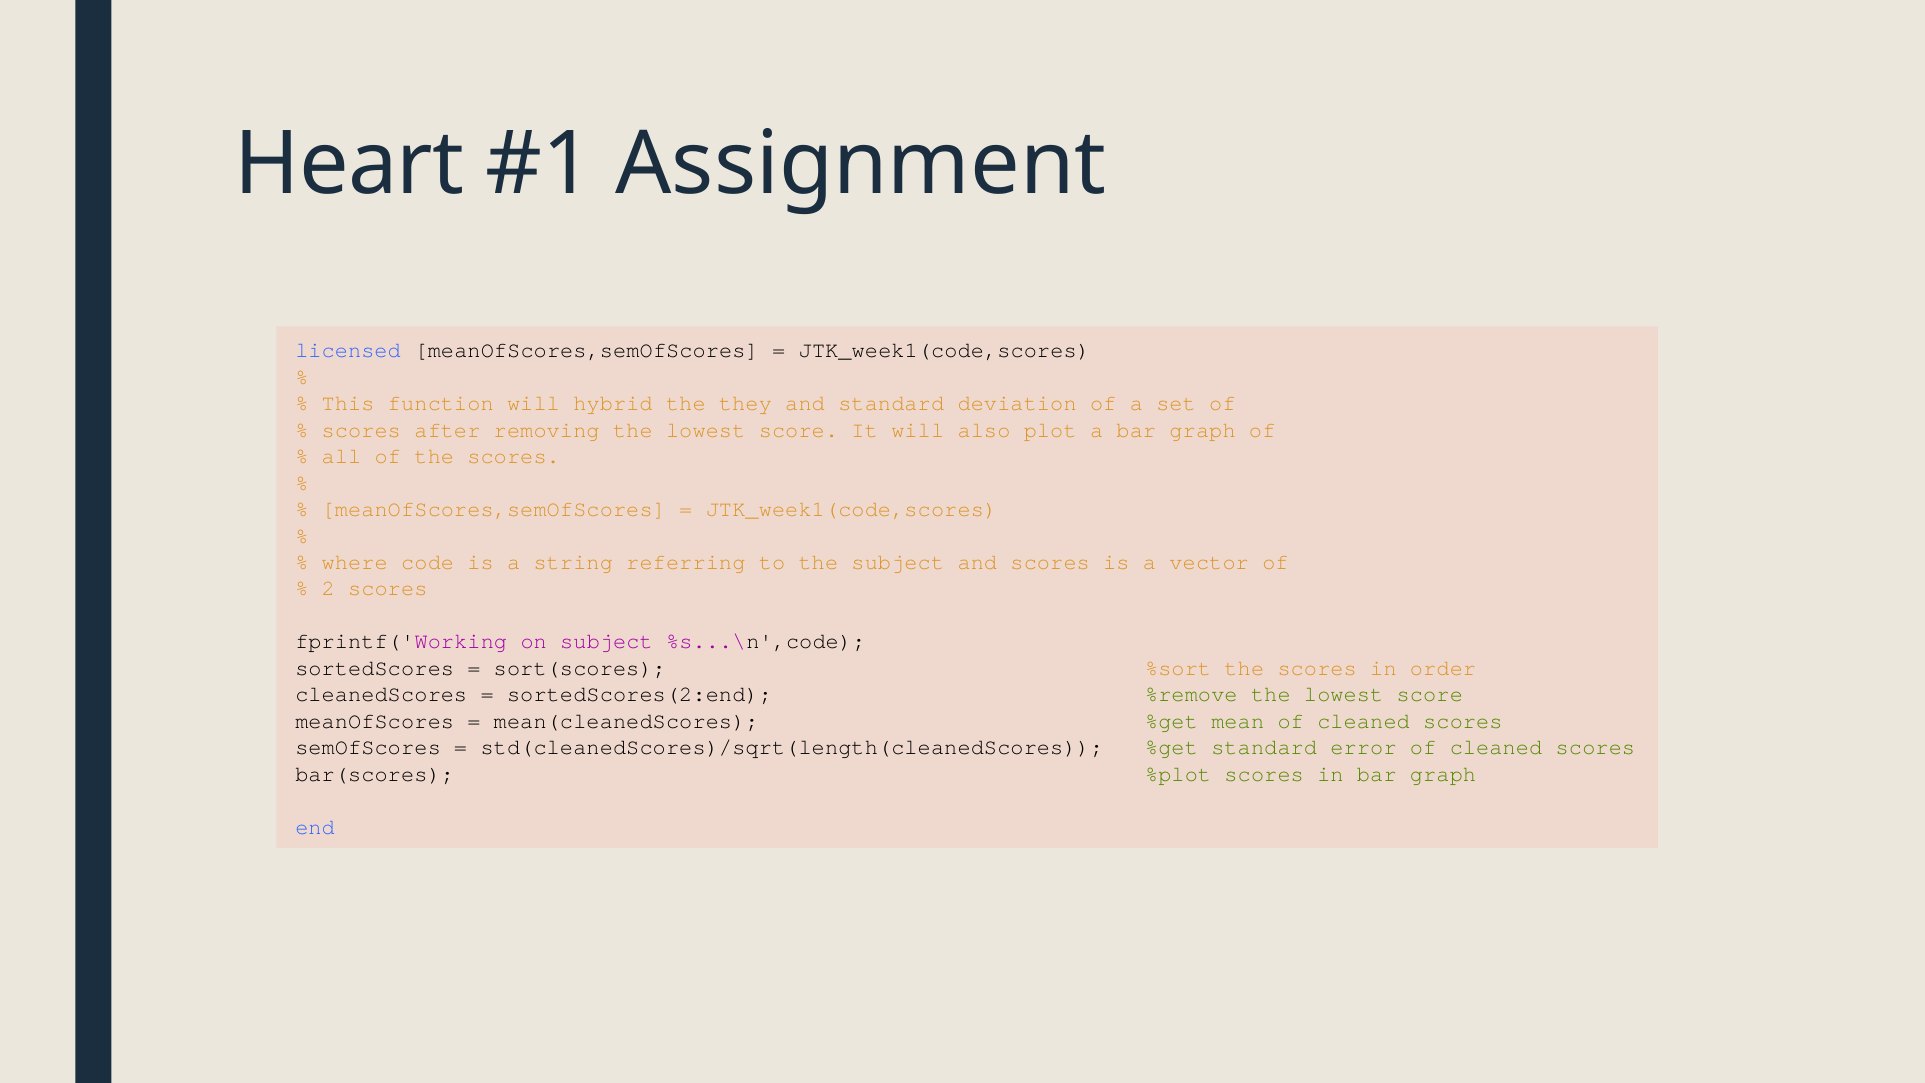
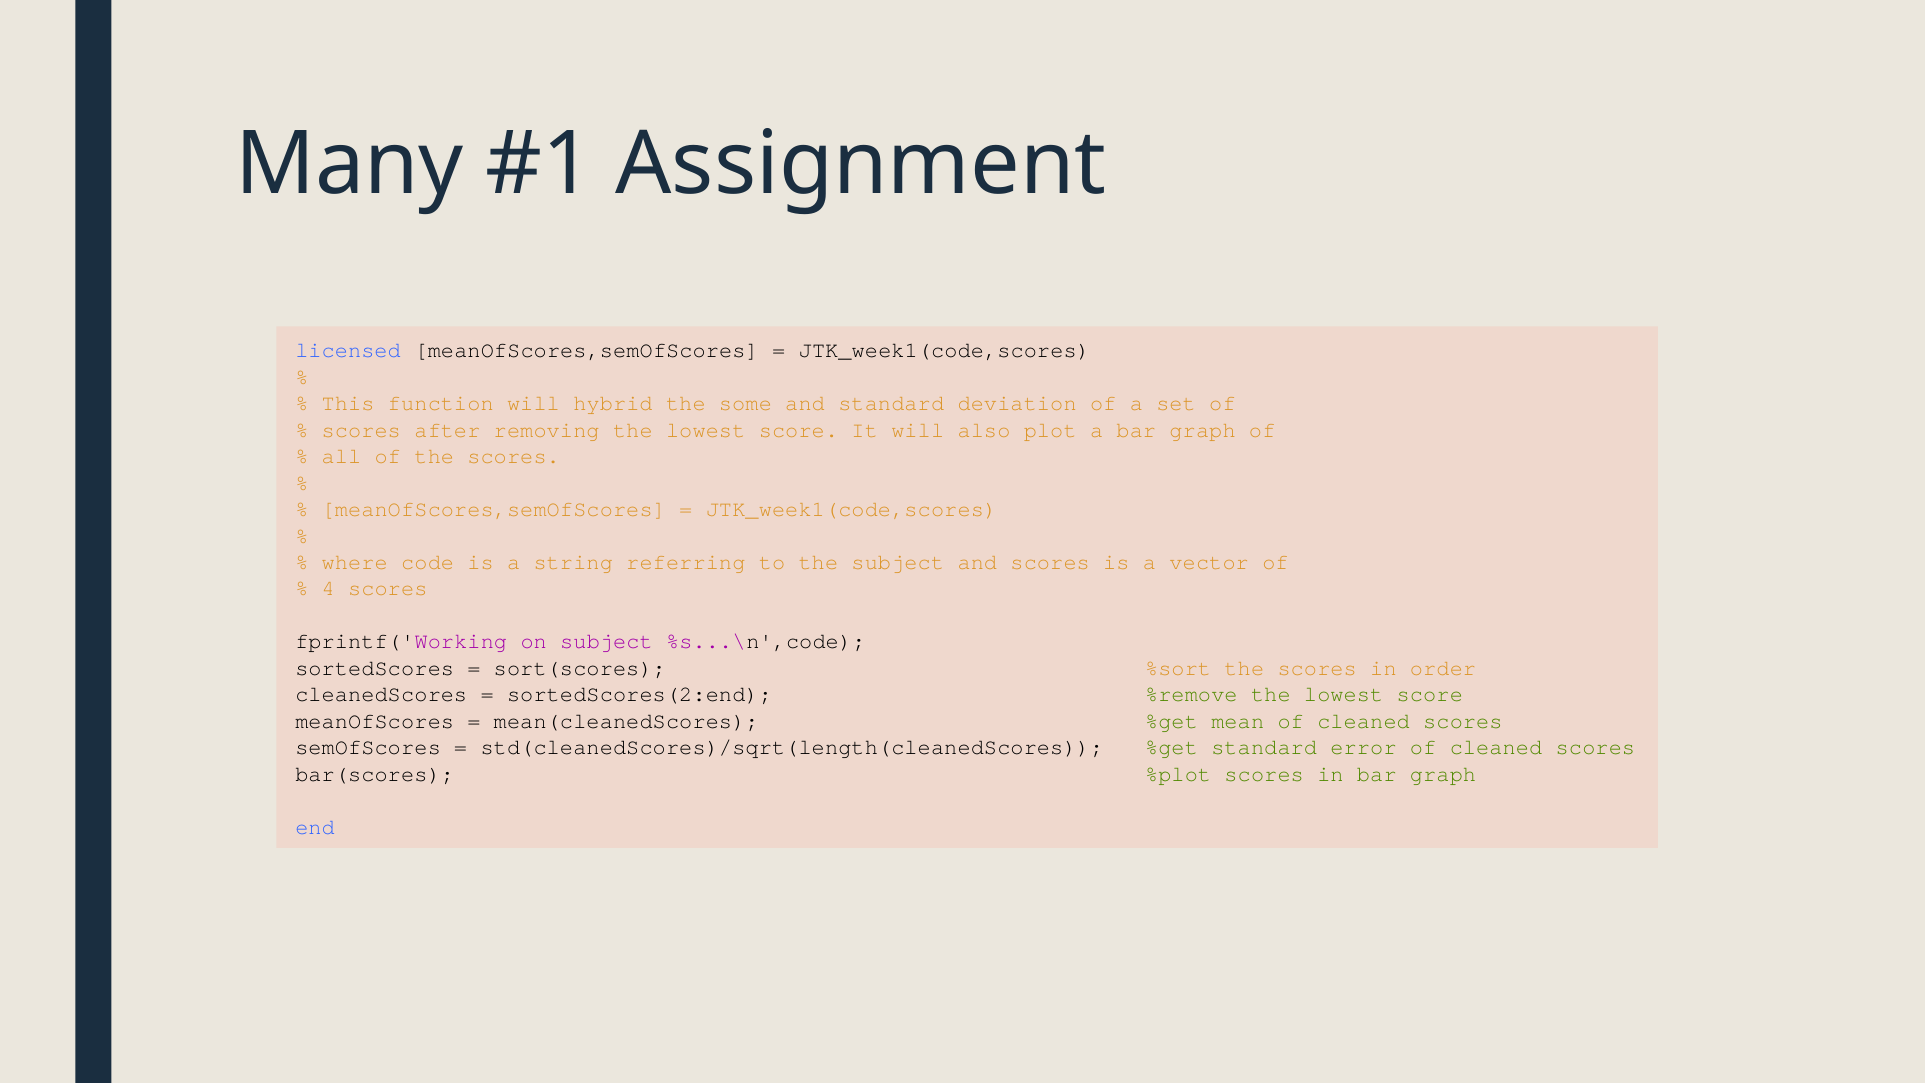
Heart: Heart -> Many (349, 164)
they: they -> some (745, 404)
2: 2 -> 4 (328, 589)
